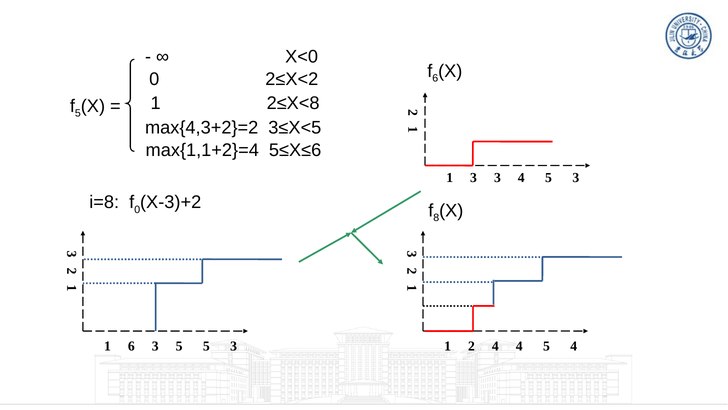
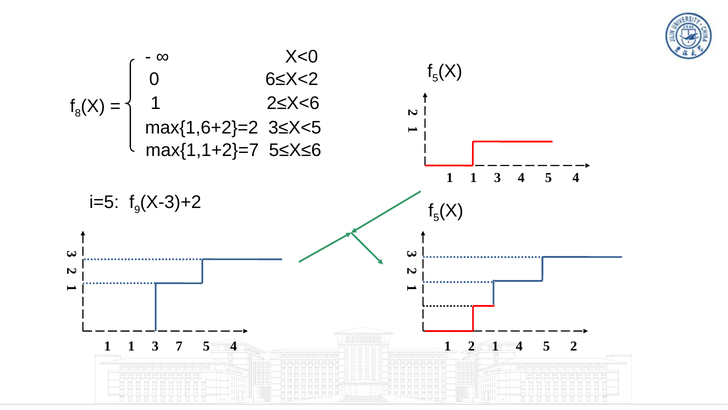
6: 6 -> 5 (435, 78)
2≤X<2: 2≤X<2 -> 6≤X<2 (292, 79)
2≤X<8: 2≤X<8 -> 2≤X<6 (293, 103)
5: 5 -> 8 (78, 113)
max{4,3+2}=2: max{4,3+2}=2 -> max{1,6+2}=2 (202, 128)
max{1,1+2}=4: max{1,1+2}=4 -> max{1,1+2}=7 (202, 150)
3: 3 -> 1 (474, 178)
4 5 3: 3 -> 4 (576, 178)
i=8: i=8 -> i=5 (104, 202)
0: 0 -> 9 (137, 209)
8: 8 -> 5 (436, 218)
1 2 4: 4 -> 1 (495, 346)
5 4: 4 -> 2 (574, 346)
6: 6 -> 1 (131, 346)
3 5: 5 -> 7 (179, 346)
3: 3 -> 4 (234, 346)
